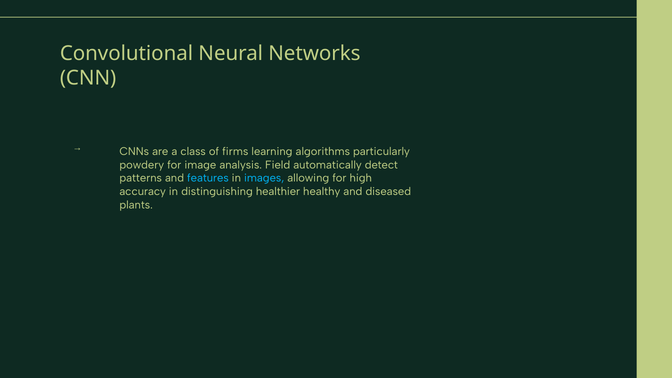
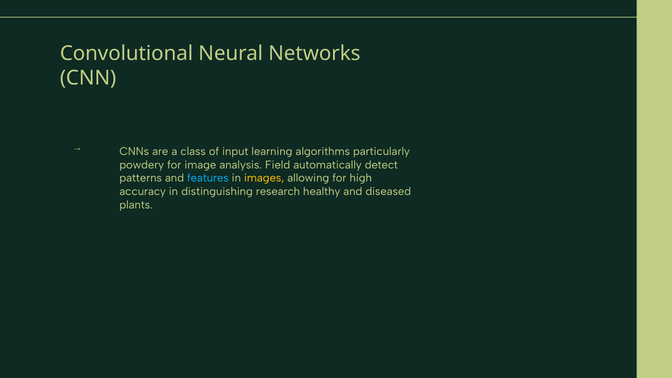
firms: firms -> input (235, 151)
images colour: light blue -> yellow (264, 178)
healthier: healthier -> research (278, 192)
